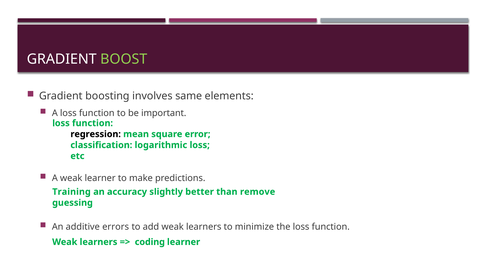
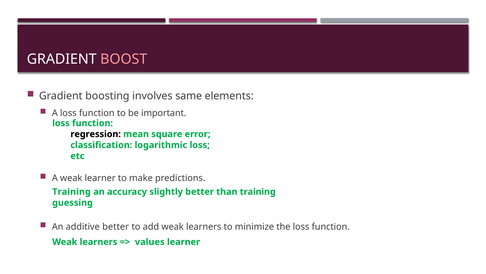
BOOST colour: light green -> pink (124, 59)
than remove: remove -> training (258, 191)
additive errors: errors -> better (116, 226)
coding: coding -> values (150, 241)
